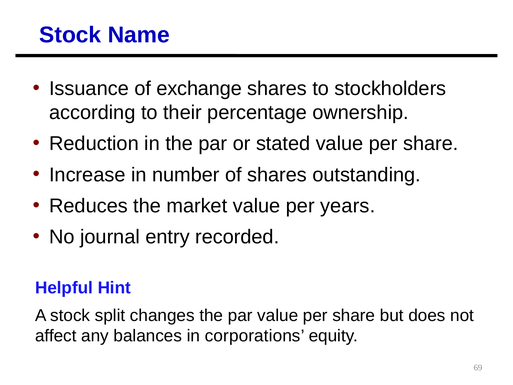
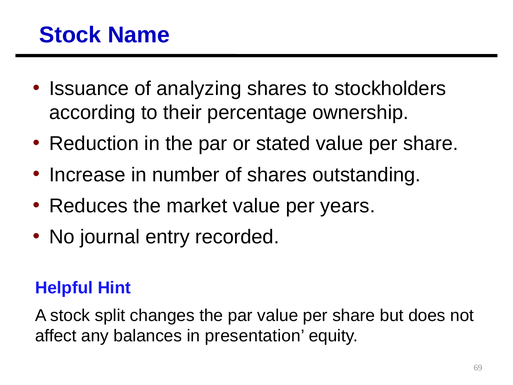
exchange: exchange -> analyzing (199, 89)
corporations: corporations -> presentation (255, 336)
